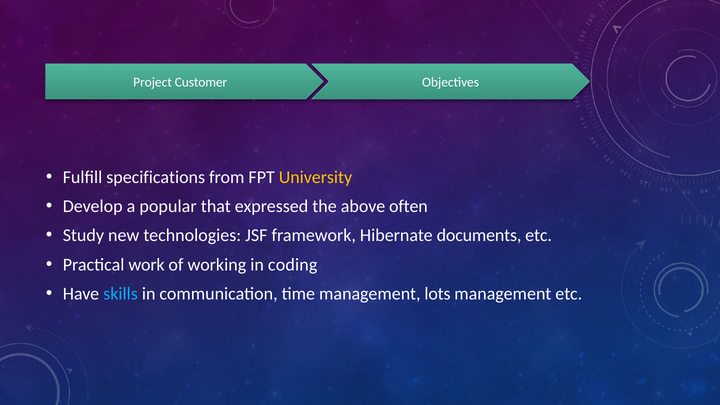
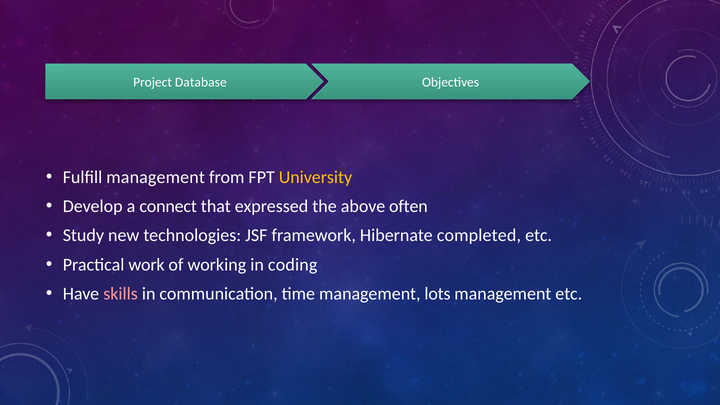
Customer: Customer -> Database (201, 82)
Fulfill specifications: specifications -> management (156, 177)
popular: popular -> connect (168, 206)
documents: documents -> completed (479, 235)
skills colour: light blue -> pink (121, 294)
